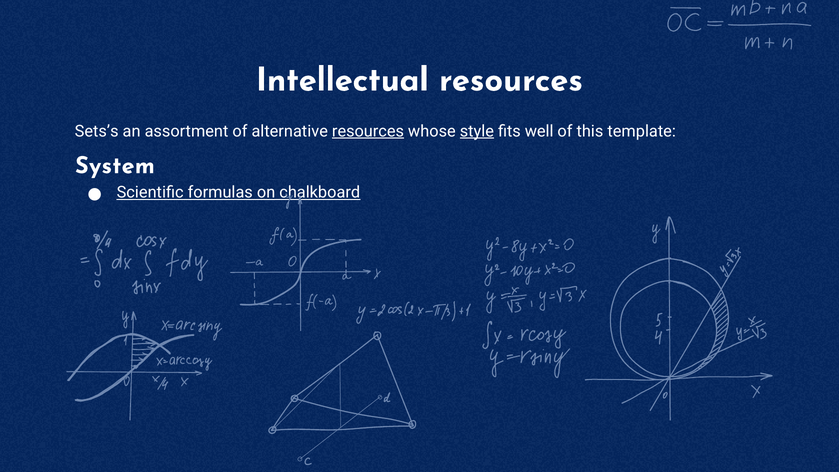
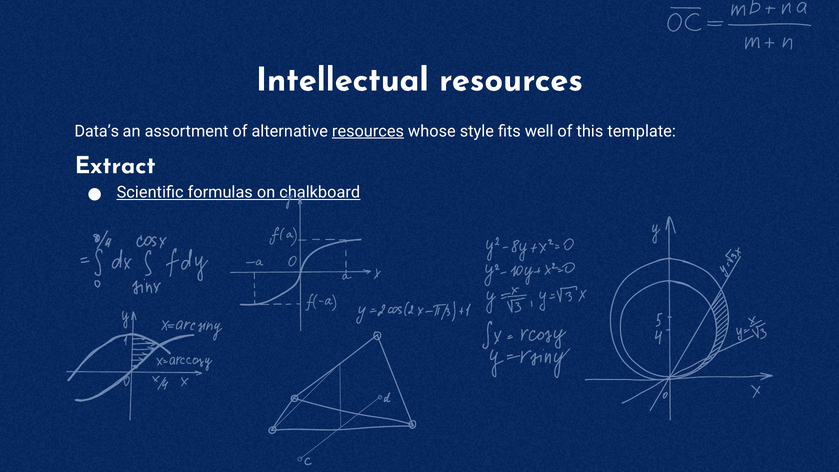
Sets’s: Sets’s -> Data’s (97, 131)
style underline: present -> none (477, 131)
System: System -> Extract (115, 165)
